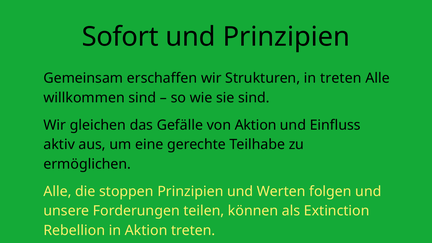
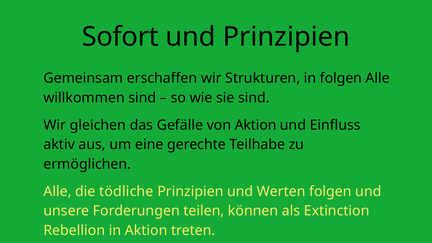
in treten: treten -> folgen (341, 78)
stoppen: stoppen -> tödliche (126, 191)
